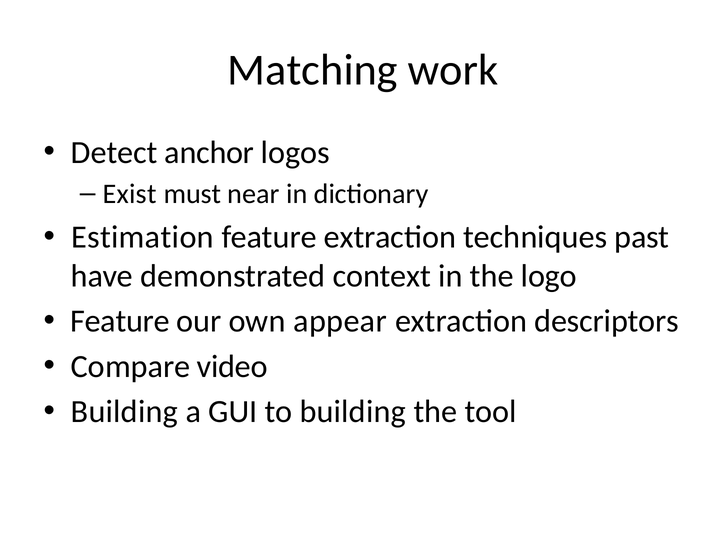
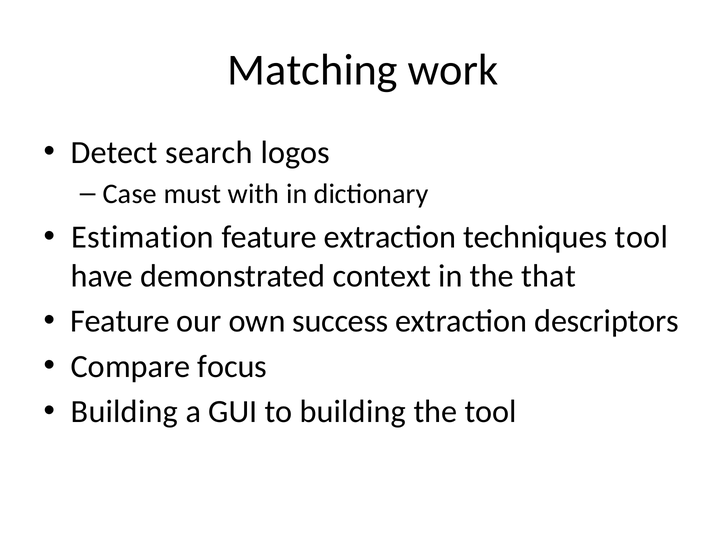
anchor: anchor -> search (209, 152)
Exist: Exist -> Case (130, 194)
near: near -> with (253, 194)
techniques past: past -> tool (641, 237)
logo: logo -> that (549, 276)
appear: appear -> success (340, 321)
video: video -> focus (232, 366)
